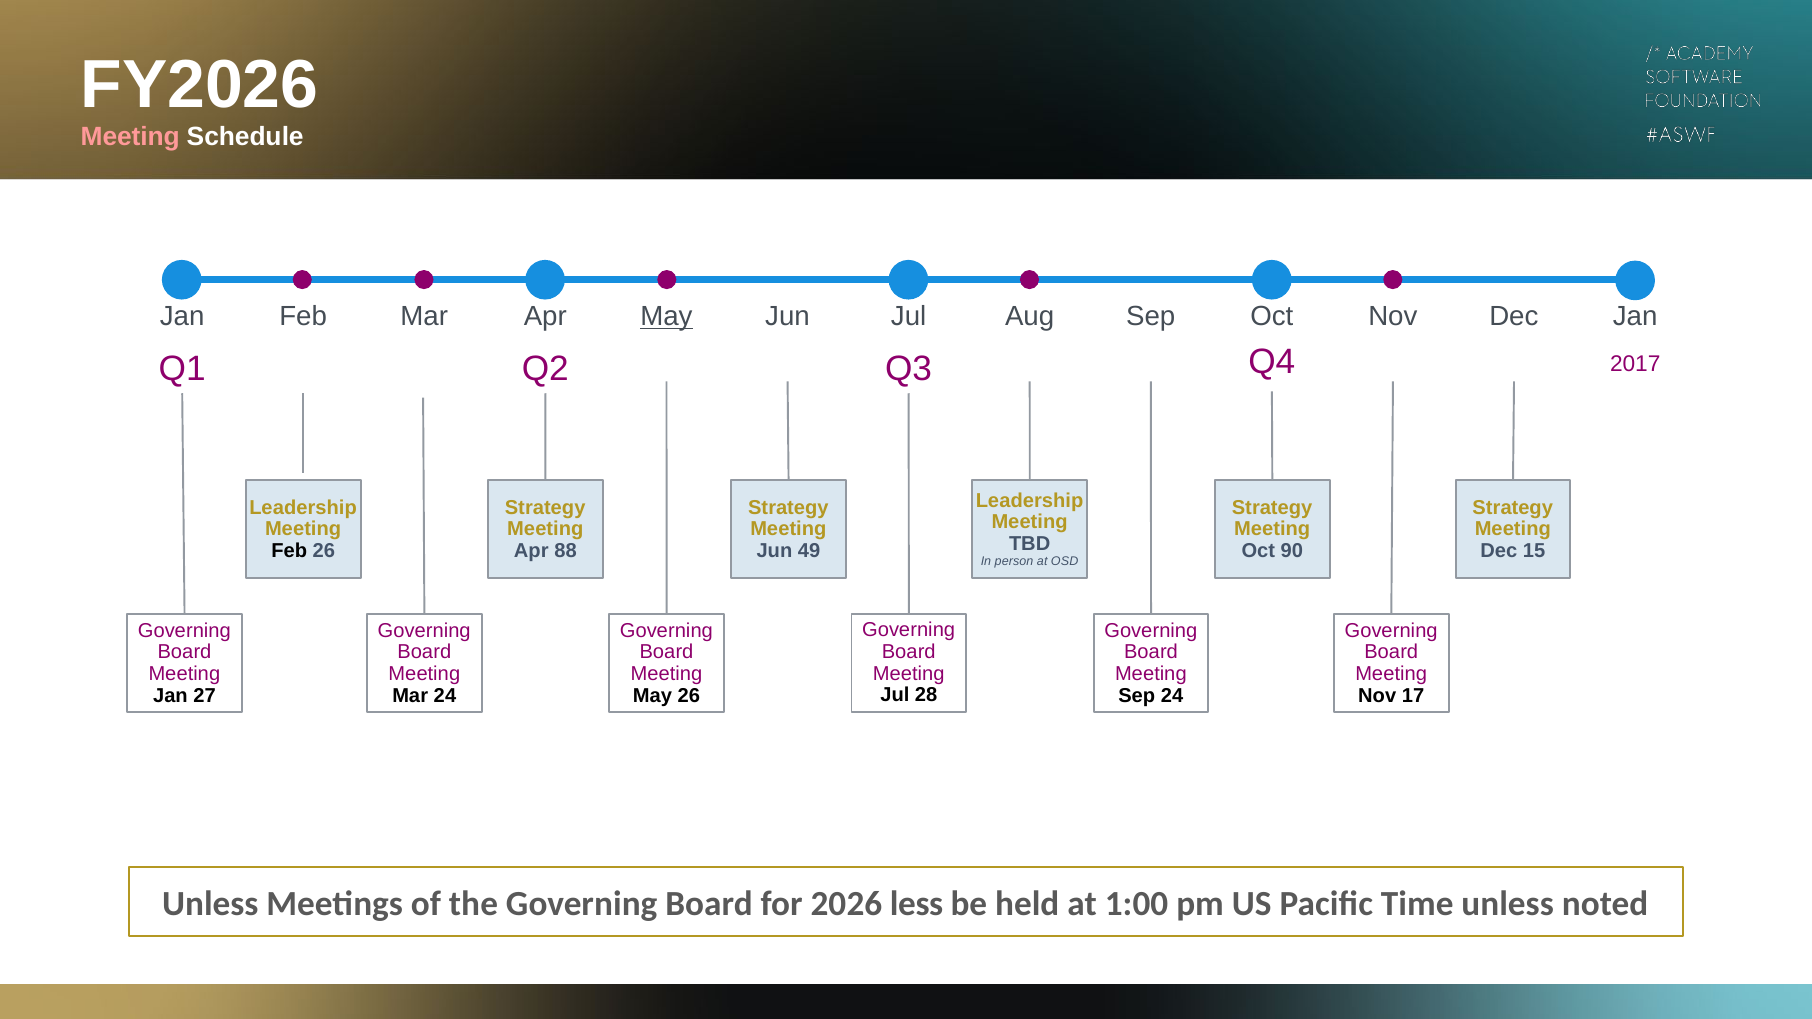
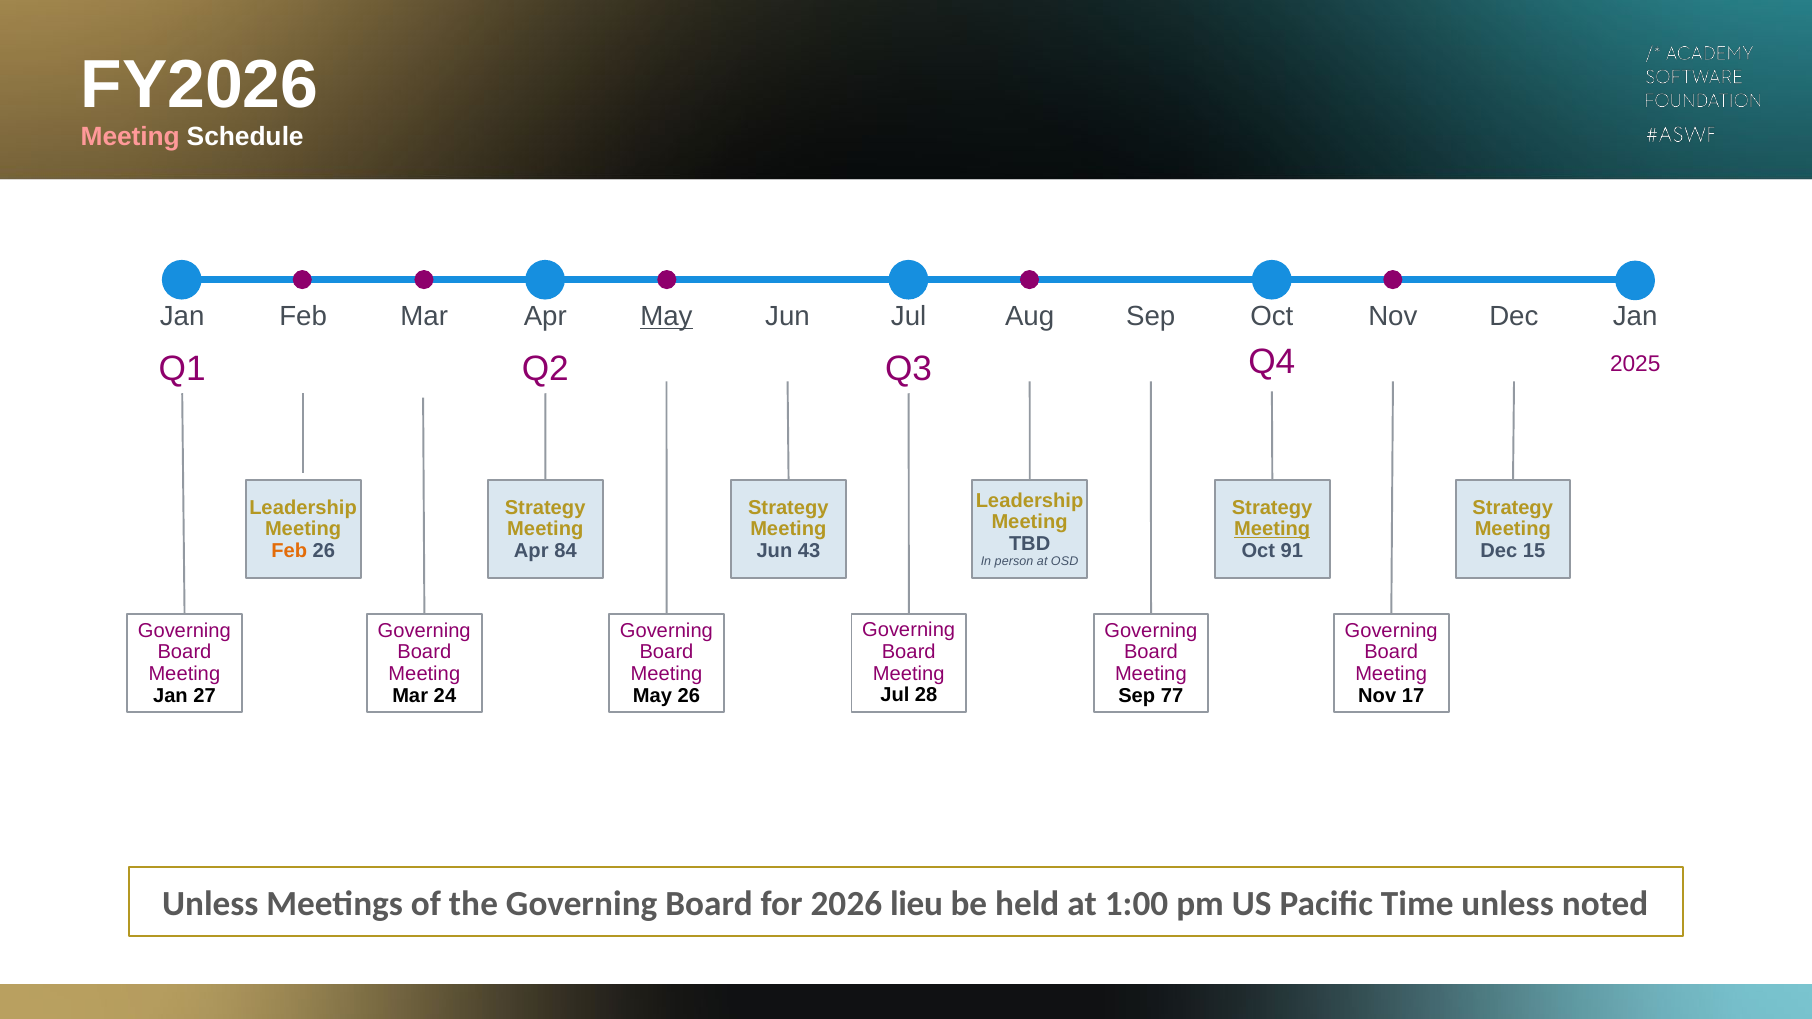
2017: 2017 -> 2025 (1635, 364)
Meeting underline: none -> present (1272, 529)
Feb colour: black -> orange (289, 551)
88: 88 -> 84 (566, 551)
49: 49 -> 43 (809, 551)
90: 90 -> 91 (1292, 551)
Sep 24: 24 -> 77 (1172, 696)
less: less -> lieu (917, 905)
